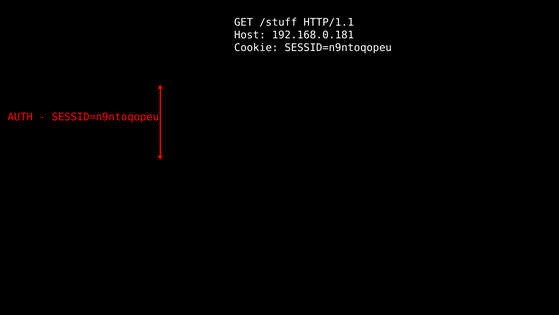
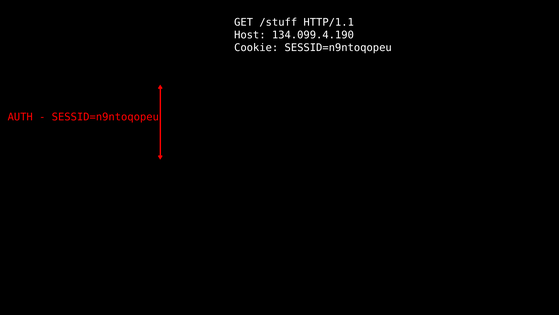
192.168.0.181: 192.168.0.181 -> 134.099.4.190 (313, 35)
